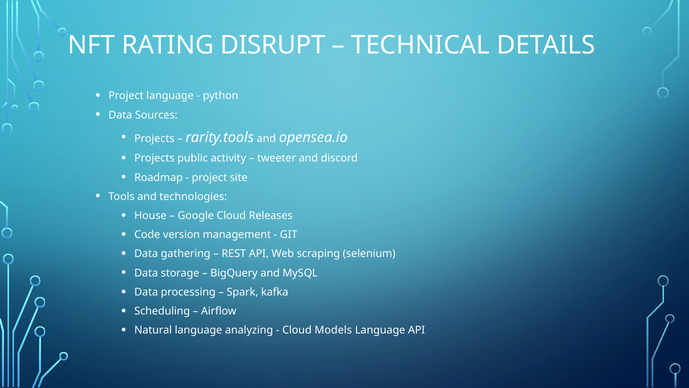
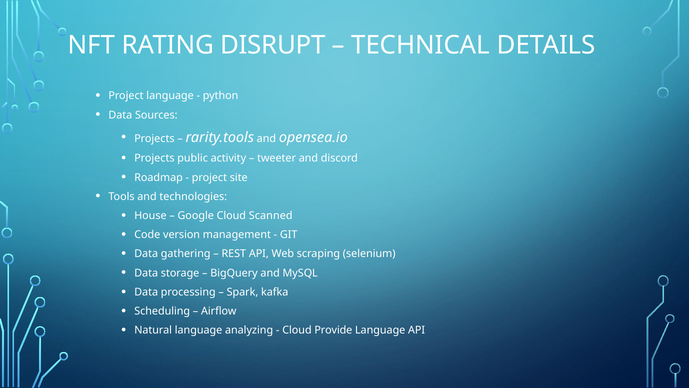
Releases: Releases -> Scanned (271, 215)
Models: Models -> Provide (333, 330)
